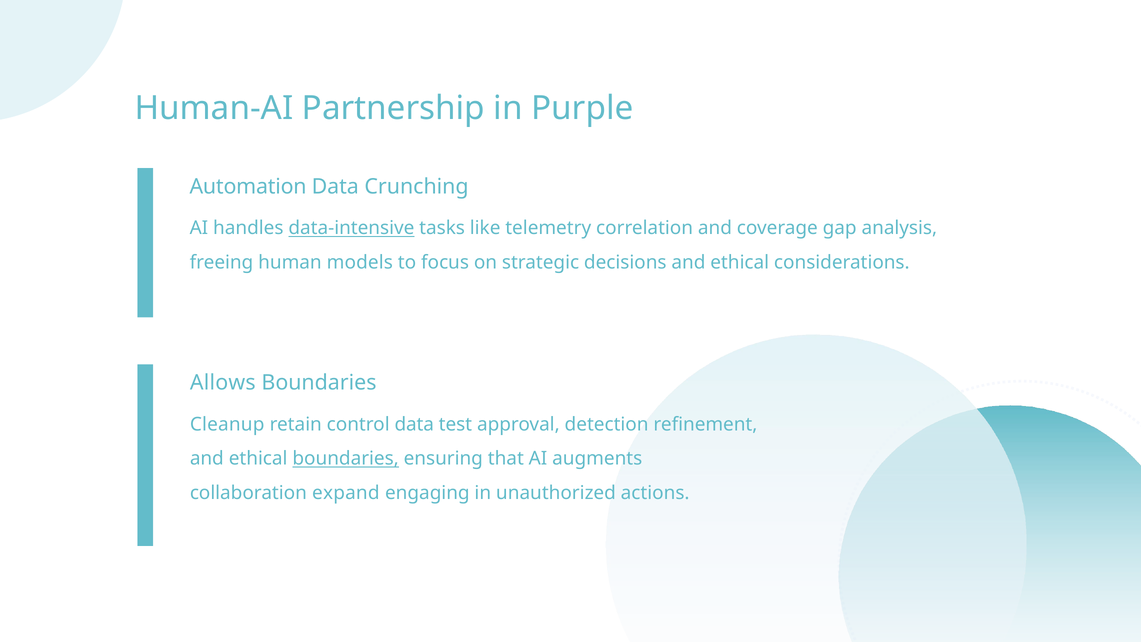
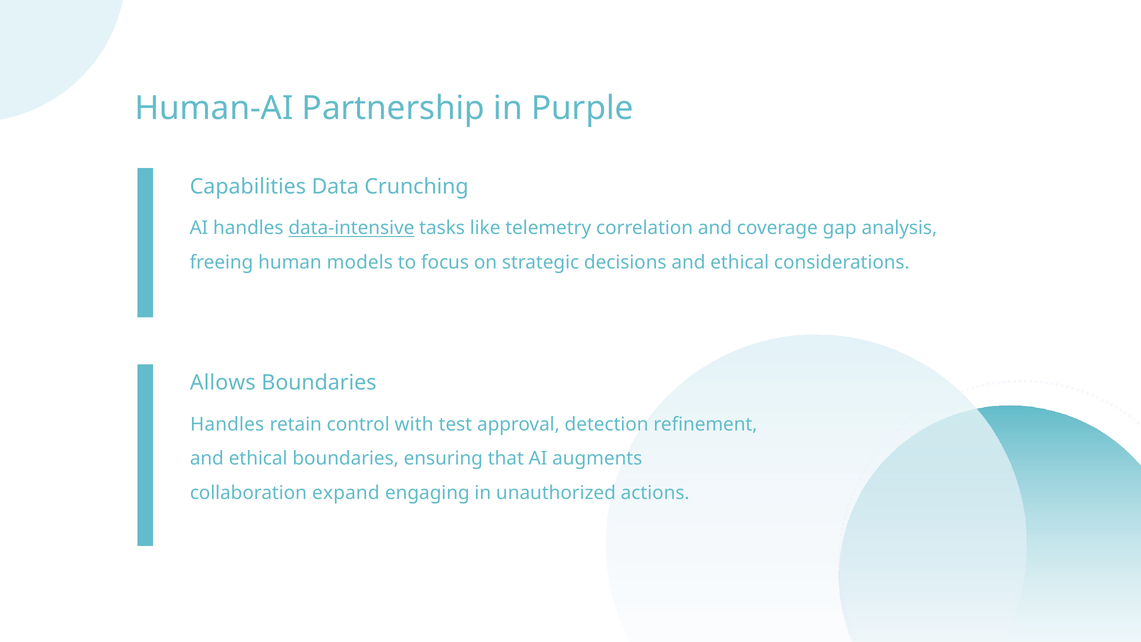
Automation: Automation -> Capabilities (248, 187)
Cleanup: Cleanup -> Handles (227, 424)
control data: data -> with (414, 424)
boundaries underline: present -> none (346, 459)
